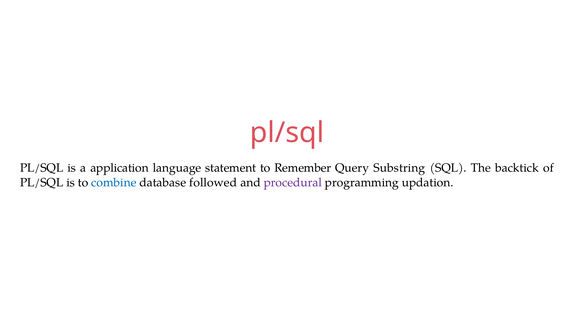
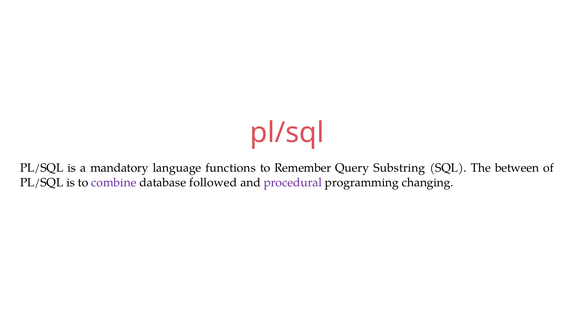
application: application -> mandatory (120, 168)
statement: statement -> functions (231, 168)
backtick: backtick -> between (517, 168)
combine colour: blue -> purple (114, 182)
updation: updation -> changing (428, 182)
